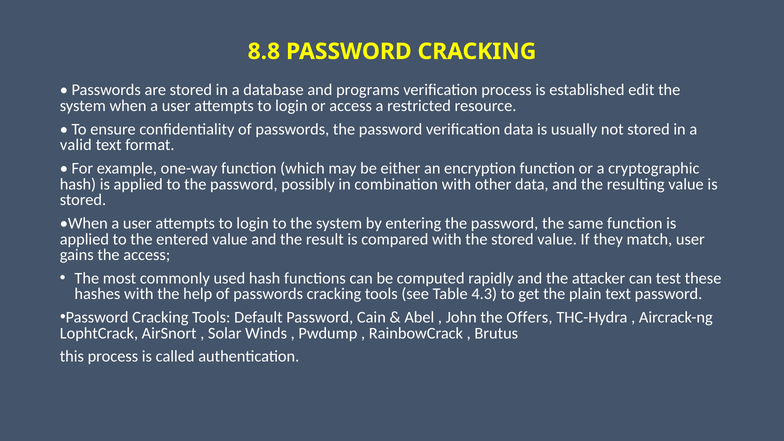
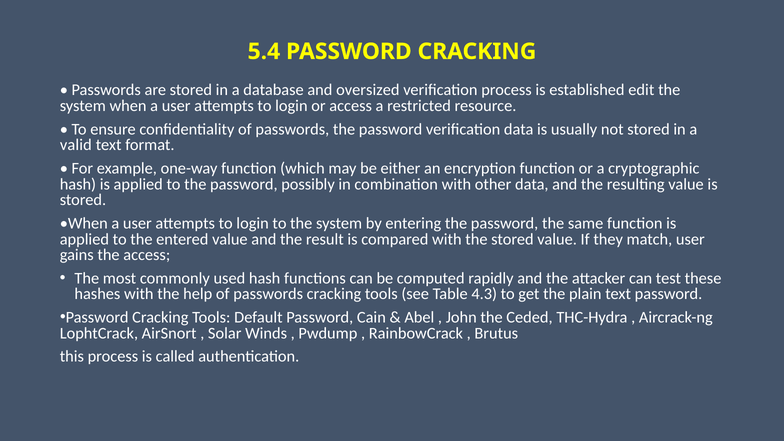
8.8: 8.8 -> 5.4 (264, 51)
programs: programs -> oversized (368, 90)
Offers: Offers -> Ceded (530, 317)
